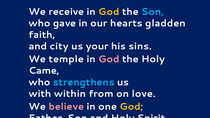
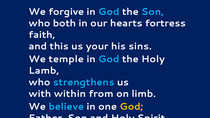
receive: receive -> forgive (66, 12)
God colour: yellow -> light blue (109, 12)
gave: gave -> both (65, 23)
gladden: gladden -> fortress (165, 23)
city: city -> this (59, 46)
God colour: pink -> light blue (109, 59)
Came: Came -> Lamb (44, 71)
love: love -> limb (144, 94)
believe colour: pink -> light blue (66, 107)
